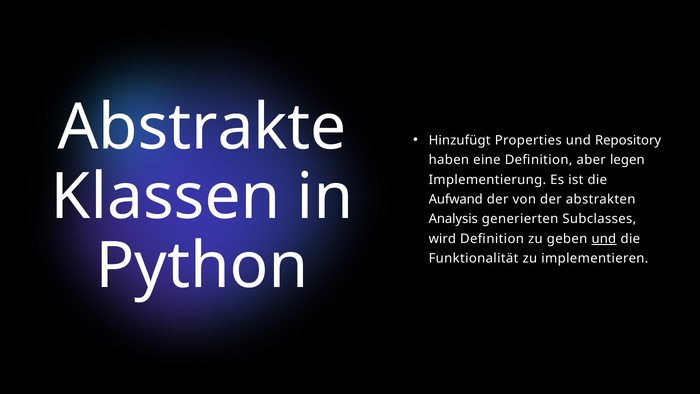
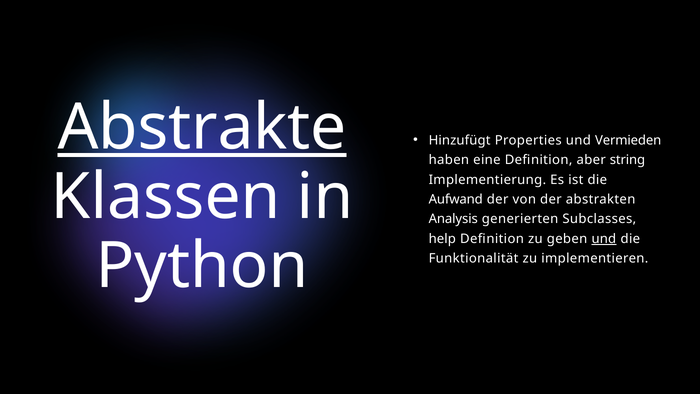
Abstrakte underline: none -> present (202, 127)
Repository: Repository -> Vermieden (628, 140)
legen: legen -> string (627, 160)
wird: wird -> help (442, 239)
